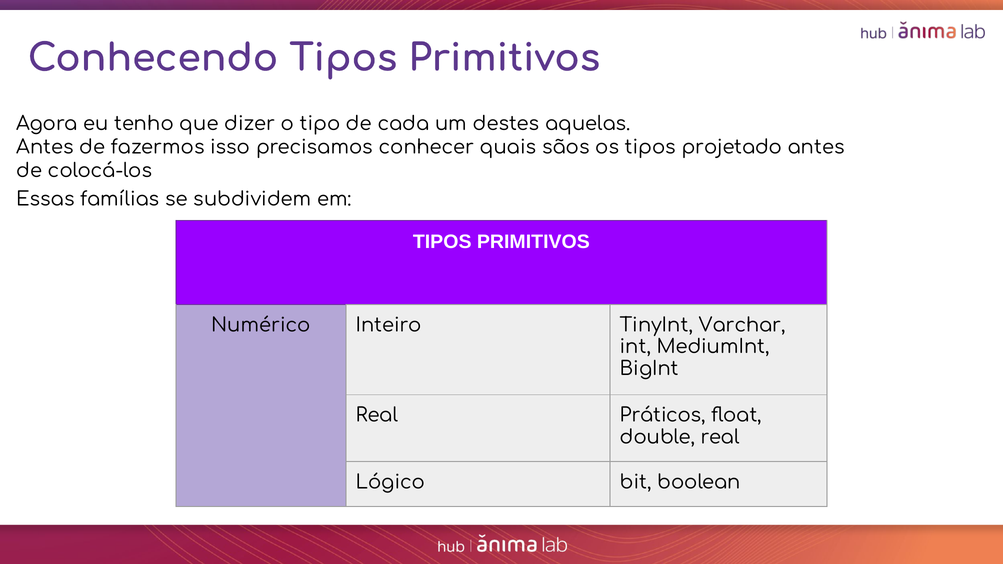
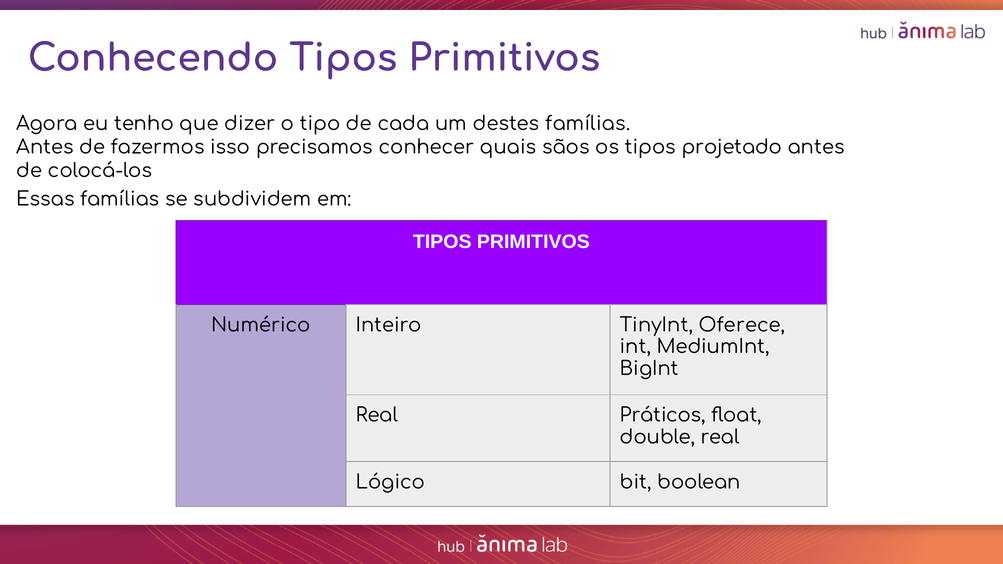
destes aquelas: aquelas -> famílias (588, 124)
Varchar: Varchar -> Oferece (742, 325)
